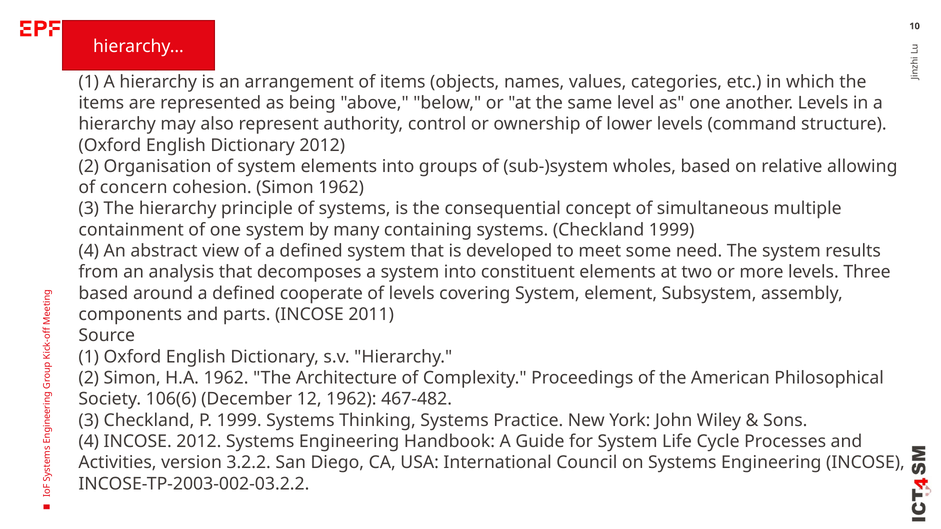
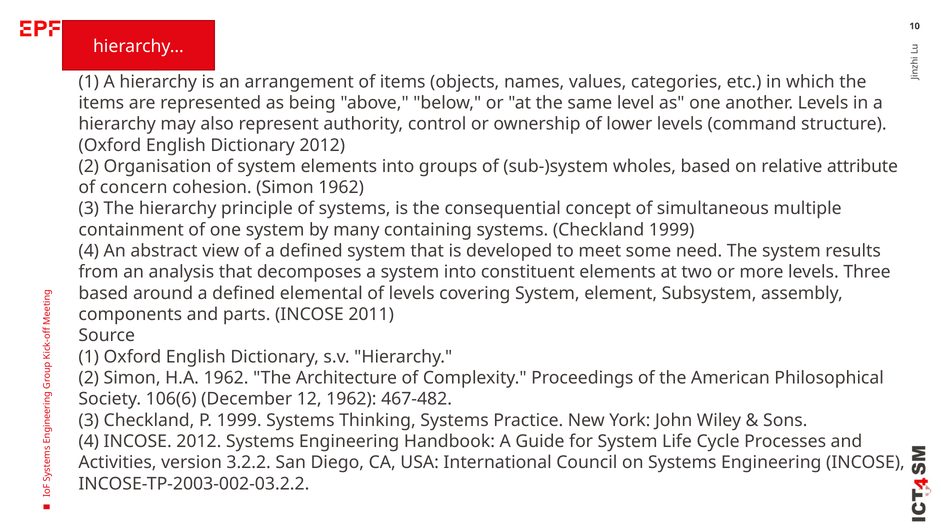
allowing: allowing -> attribute (862, 166)
cooperate: cooperate -> elemental (321, 293)
